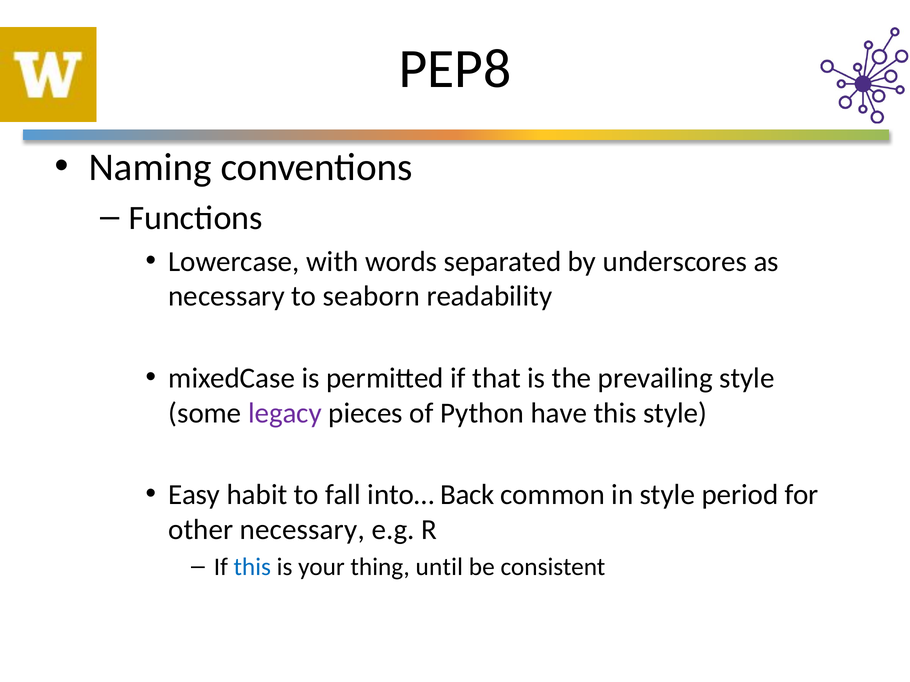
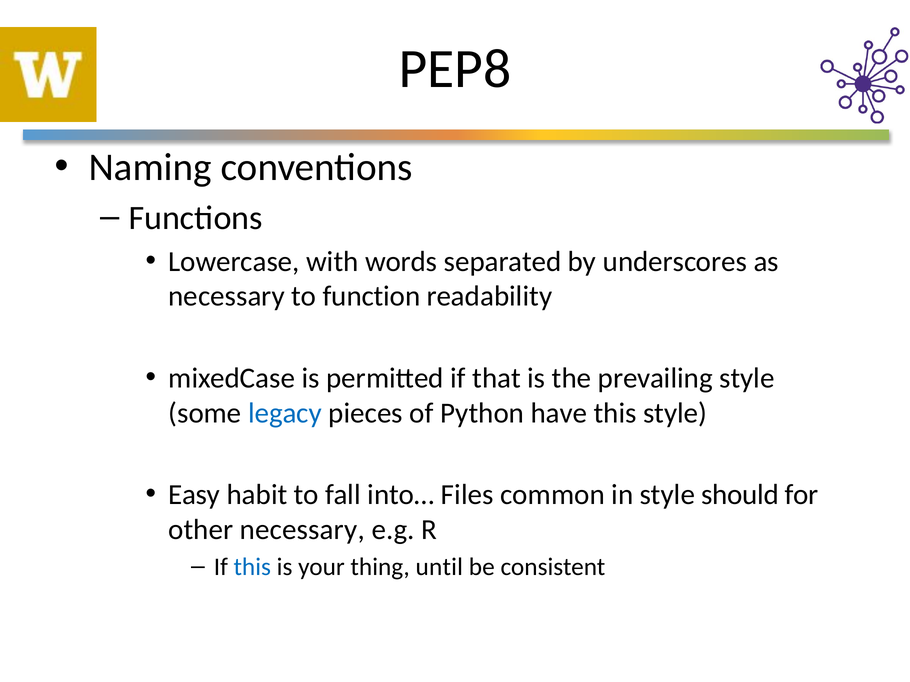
seaborn: seaborn -> function (372, 297)
legacy colour: purple -> blue (285, 413)
Back: Back -> Files (467, 495)
period: period -> should (740, 495)
